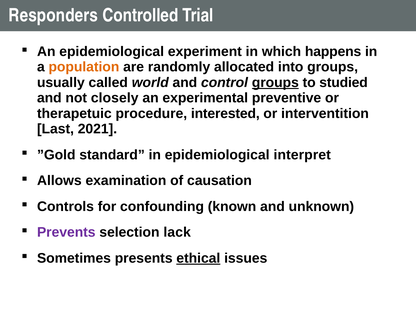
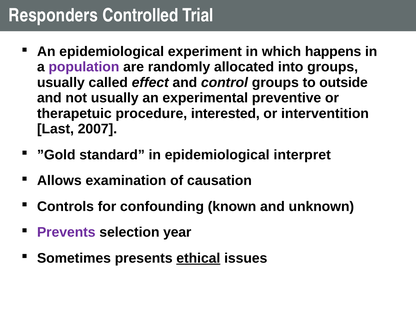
population colour: orange -> purple (84, 67)
world: world -> effect (150, 83)
groups underline: present -> none (275, 83)
studied: studied -> outside (344, 83)
not closely: closely -> usually (115, 98)
2021: 2021 -> 2007 (97, 129)
lack: lack -> year (177, 232)
